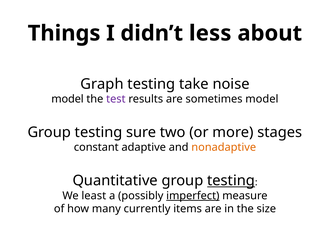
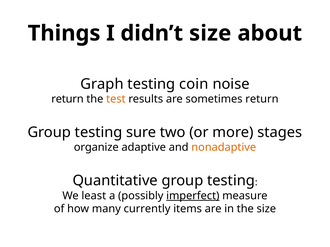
didn’t less: less -> size (210, 33)
take: take -> coin (194, 84)
model: model -> return (67, 99)
test colour: purple -> orange (116, 99)
sometimes model: model -> return (262, 99)
constant: constant -> organize (96, 148)
testing underline: present -> none (231, 181)
